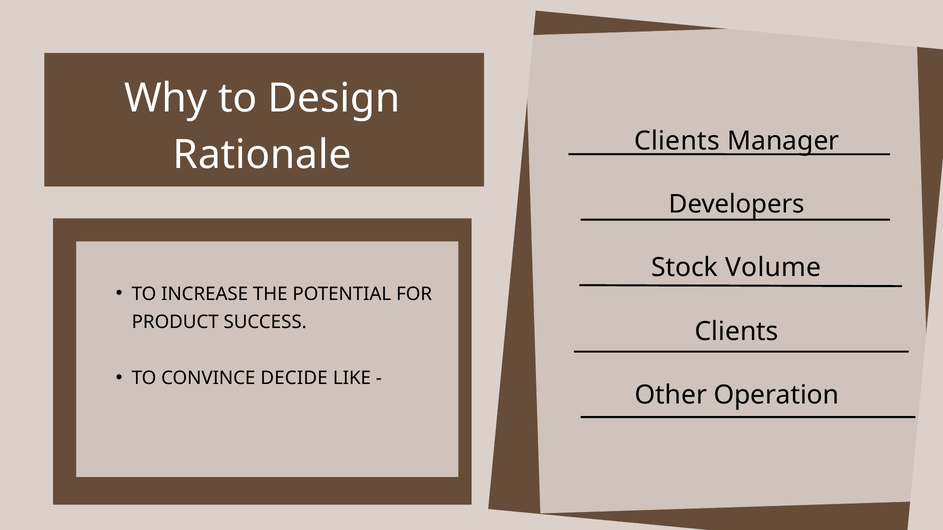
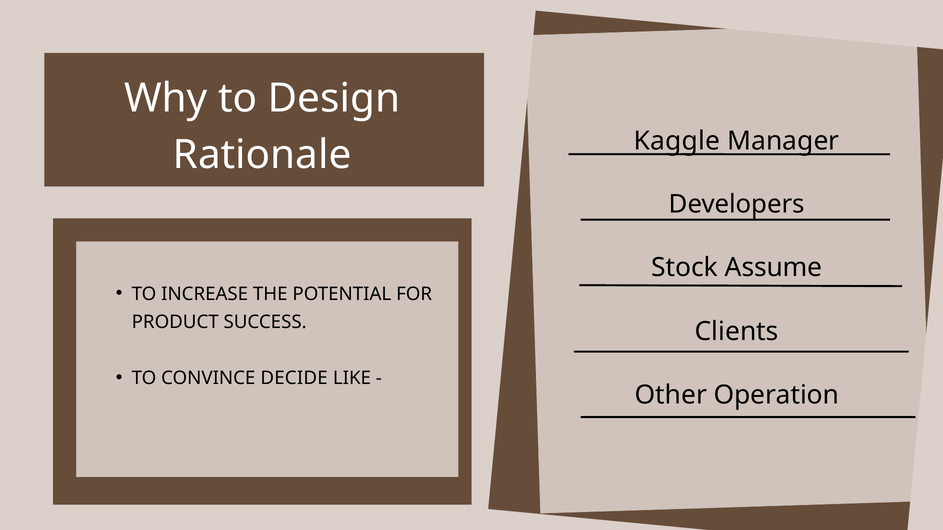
Clients: Clients -> Kaggle (677, 141)
Volume: Volume -> Assume (774, 268)
